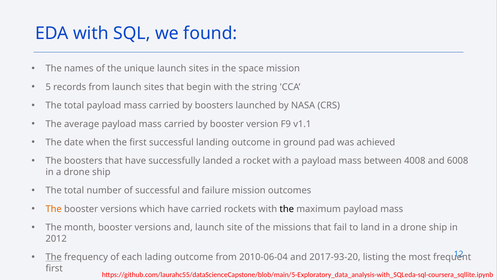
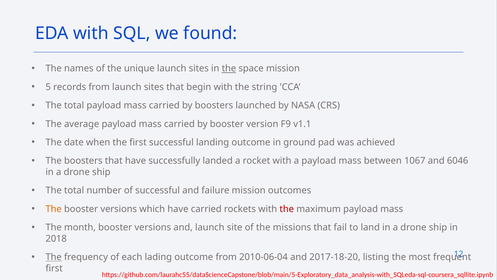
the underline: none -> present (229, 68)
4008: 4008 -> 1067 (415, 161)
6008: 6008 -> 6046 (458, 161)
the colour: black -> red (287, 209)
2012: 2012 -> 2018 (56, 238)
2017-93-20: 2017-93-20 -> 2017-18-20 (335, 257)
